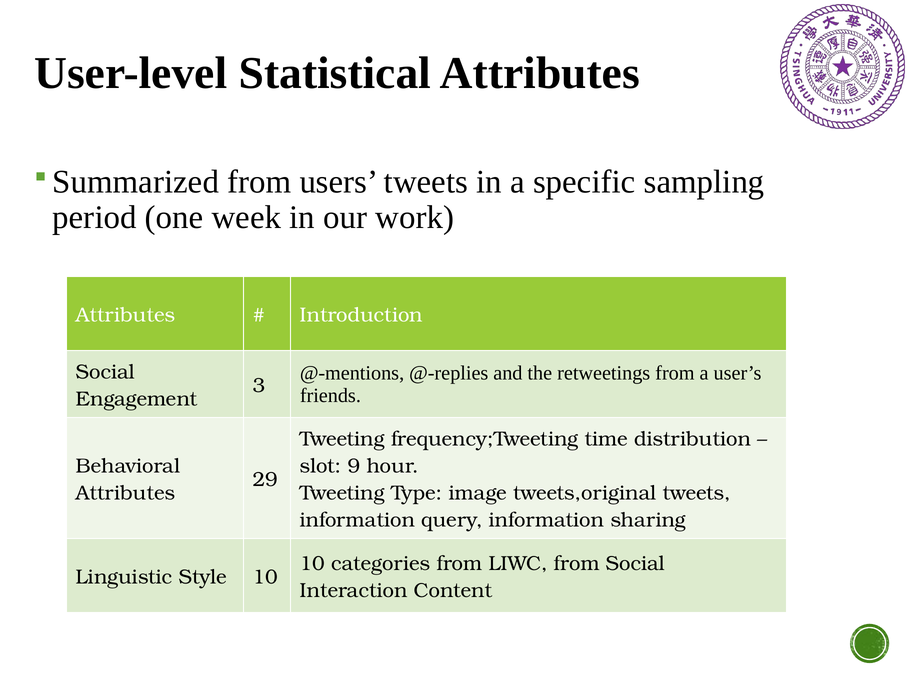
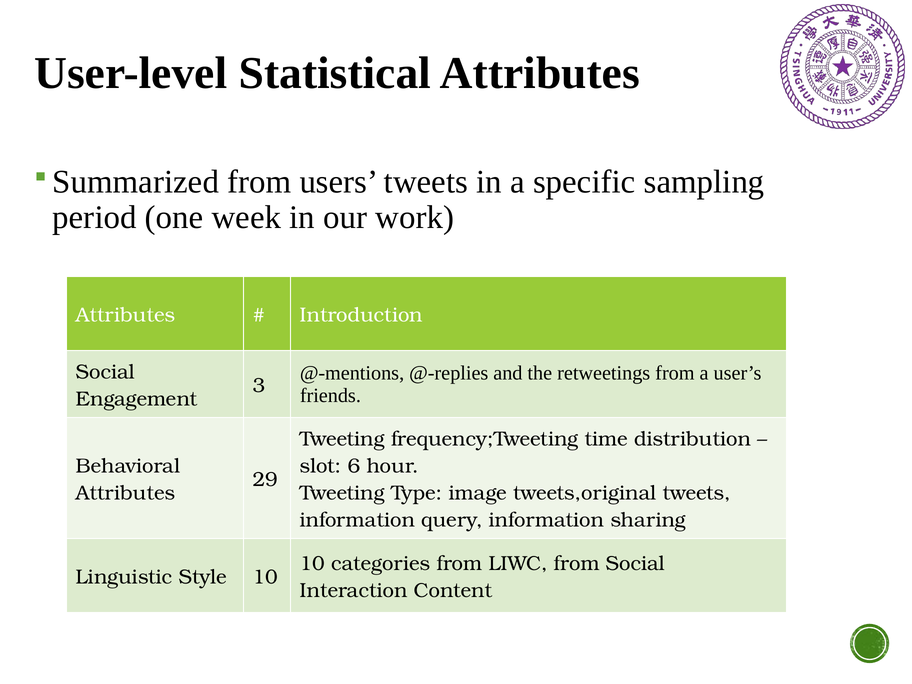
9: 9 -> 6 (354, 466)
